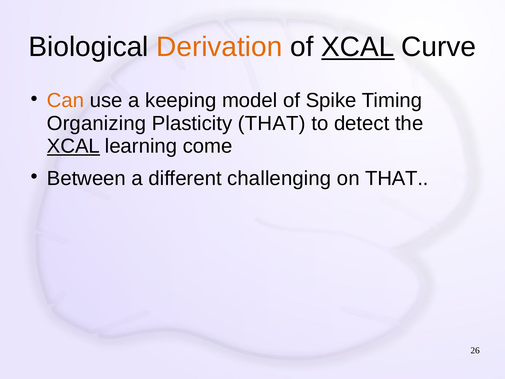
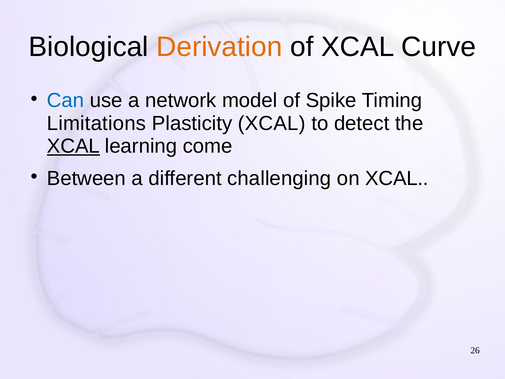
XCAL underline: present -> none (358, 47)
Can colour: orange -> blue (65, 100)
keeping: keeping -> network (181, 100)
Organizing: Organizing -> Limitations (96, 123)
Plasticity THAT: THAT -> XCAL (272, 123)
on THAT: THAT -> XCAL (397, 178)
